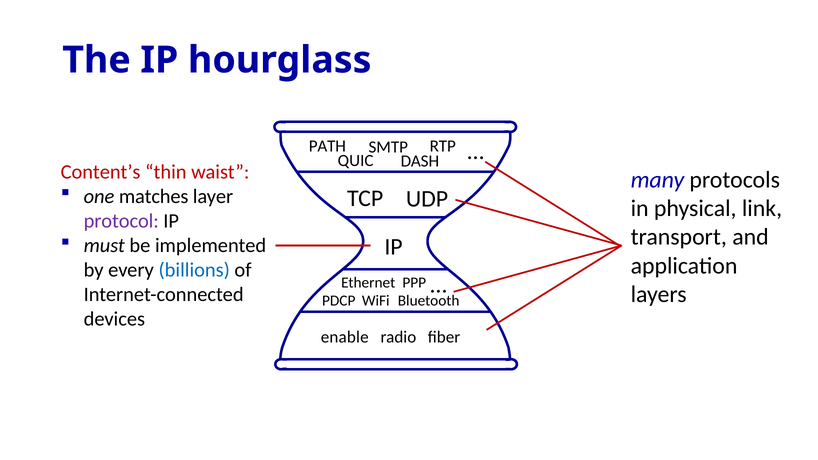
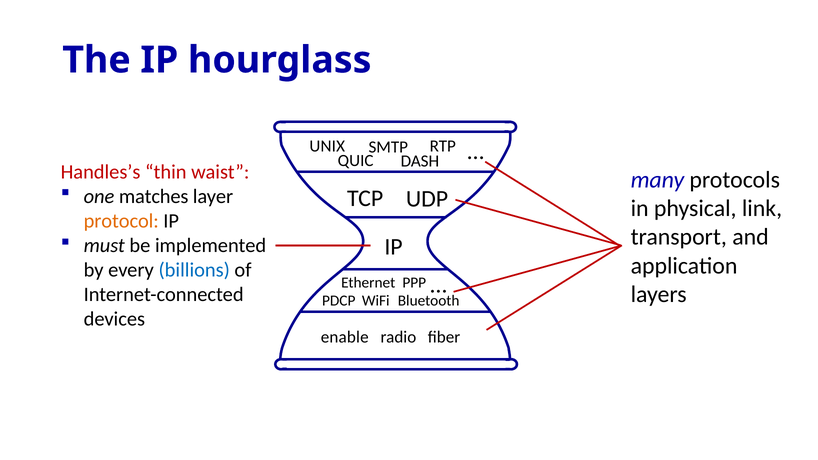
PATH: PATH -> UNIX (327, 146)
Content’s: Content’s -> Handles’s (101, 172)
protocol colour: purple -> orange (121, 221)
